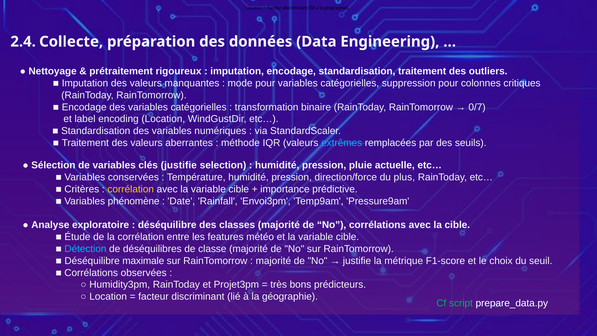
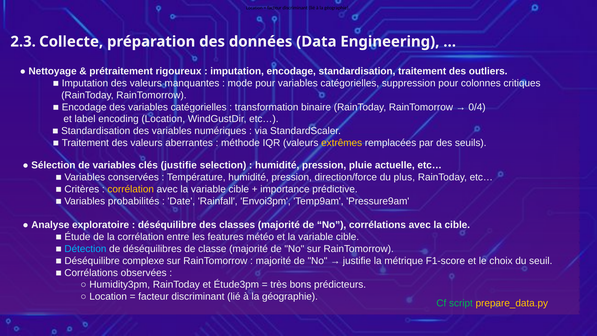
2.4: 2.4 -> 2.3 (23, 42)
0/7: 0/7 -> 0/4 (477, 107)
extrêmes colour: light blue -> yellow (342, 143)
phénomène: phénomène -> probabilités (134, 201)
maximale: maximale -> complexe (143, 261)
Projet3pm: Projet3pm -> Étude3pm (236, 285)
prepare_data.py colour: white -> yellow (512, 303)
